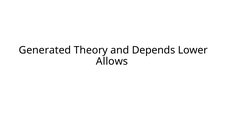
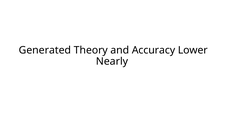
Depends: Depends -> Accuracy (154, 50)
Allows: Allows -> Nearly (112, 62)
